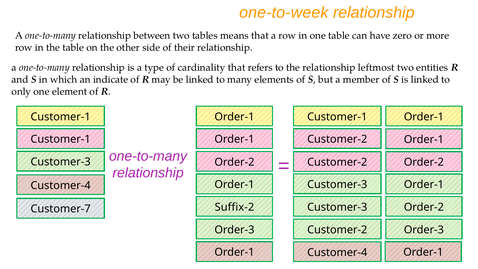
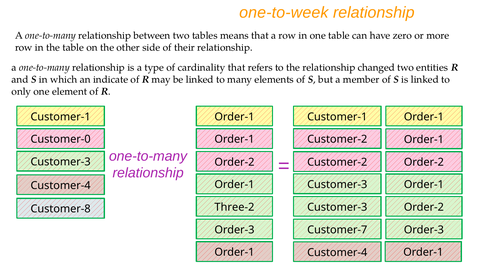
leftmost: leftmost -> changed (376, 68)
Customer-1: Customer-1 -> Customer-0 (61, 139)
Suffix-2: Suffix-2 -> Three-2 (234, 207)
Customer-7: Customer-7 -> Customer-8 (61, 209)
Customer-2: Customer-2 -> Customer-7 (337, 230)
